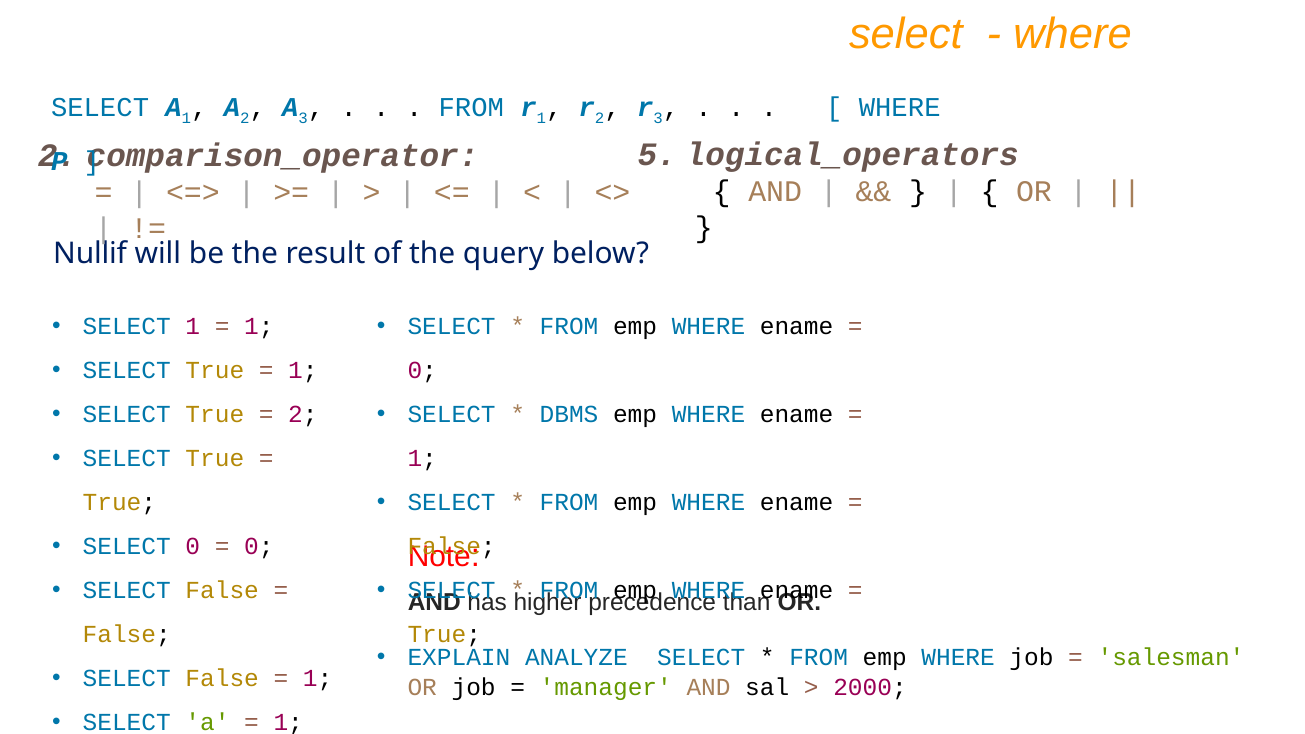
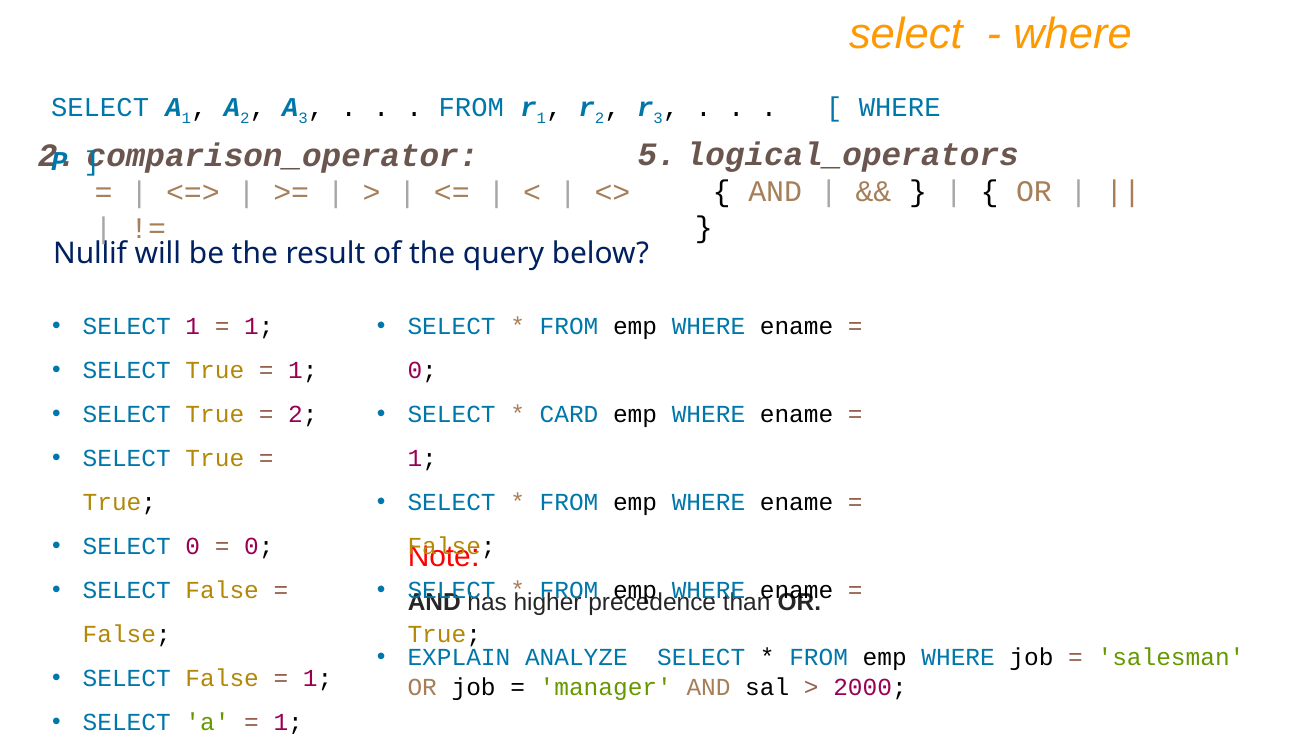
DBMS: DBMS -> CARD (569, 415)
